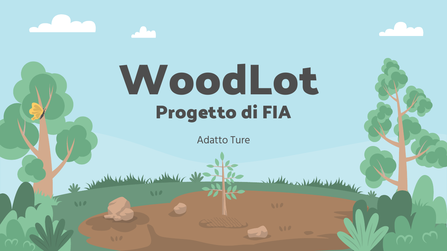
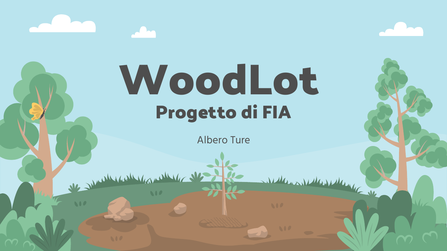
Adatto: Adatto -> Albero (212, 140)
